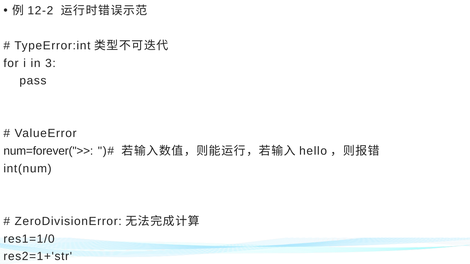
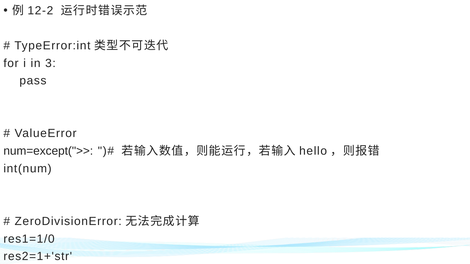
num=forever(">>: num=forever(">> -> num=except(">> (48, 151)
